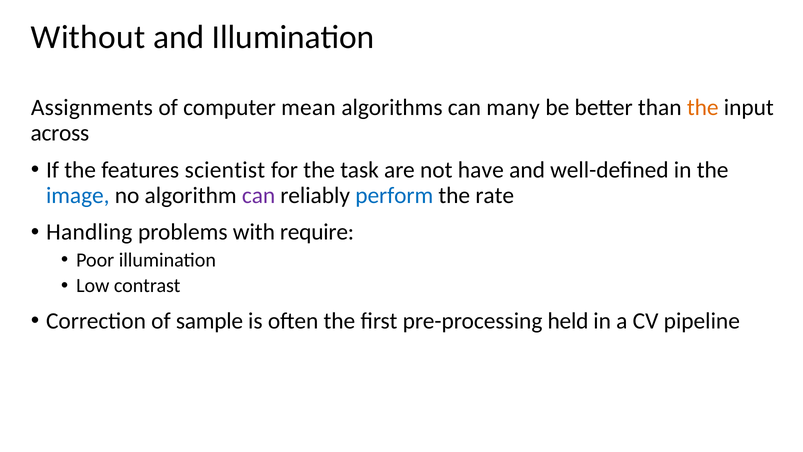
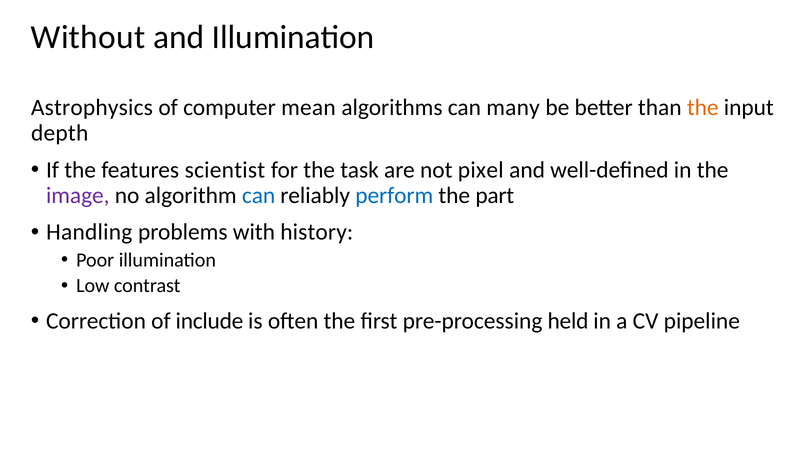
Assignments: Assignments -> Astrophysics (92, 108)
across: across -> depth (60, 133)
have: have -> pixel (481, 170)
image colour: blue -> purple (78, 195)
can colour: purple -> blue (259, 195)
rate: rate -> part (495, 195)
require: require -> history (317, 232)
sample: sample -> include (209, 321)
